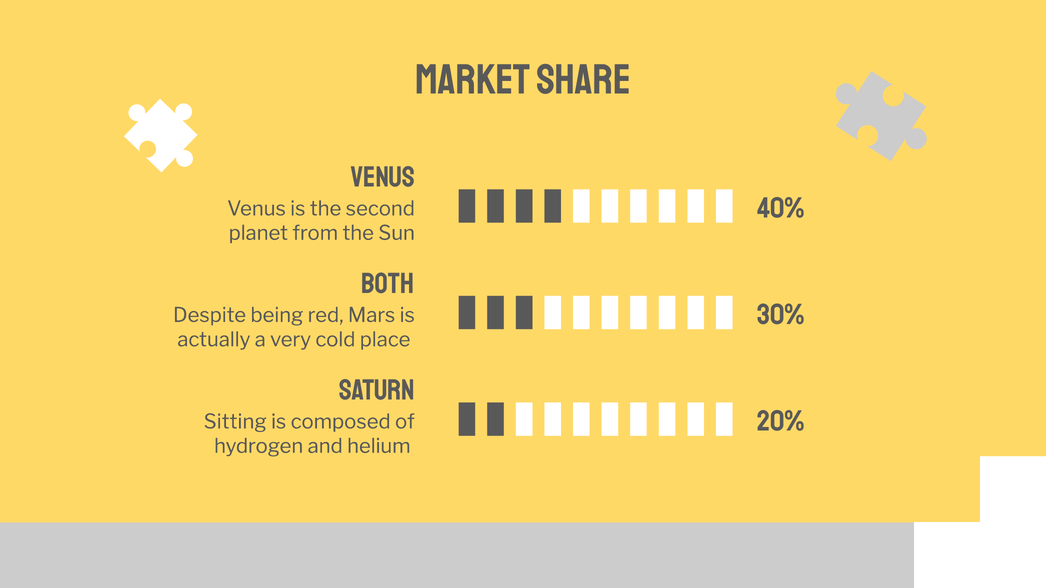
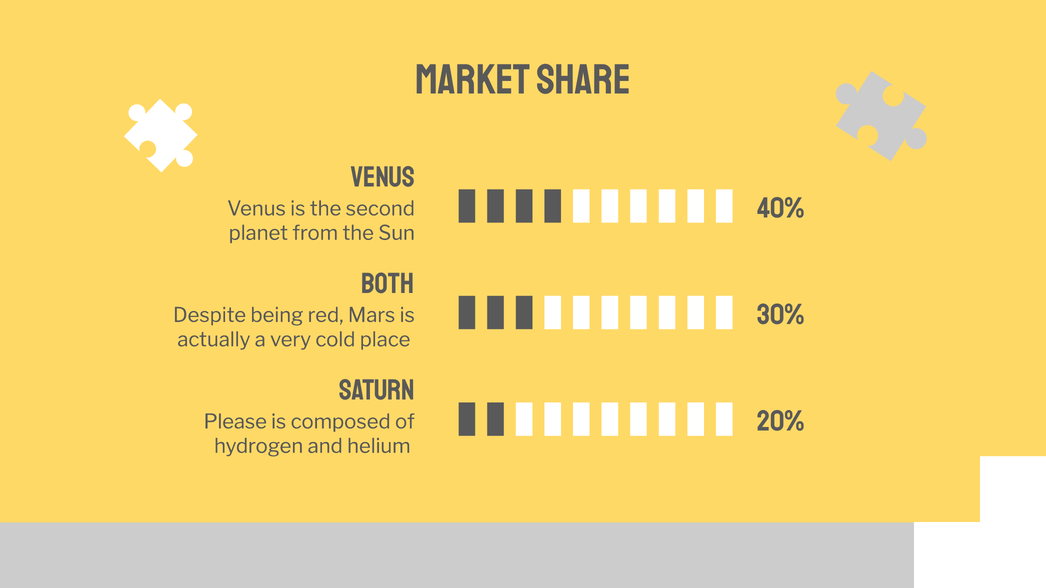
Sitting: Sitting -> Please (235, 422)
